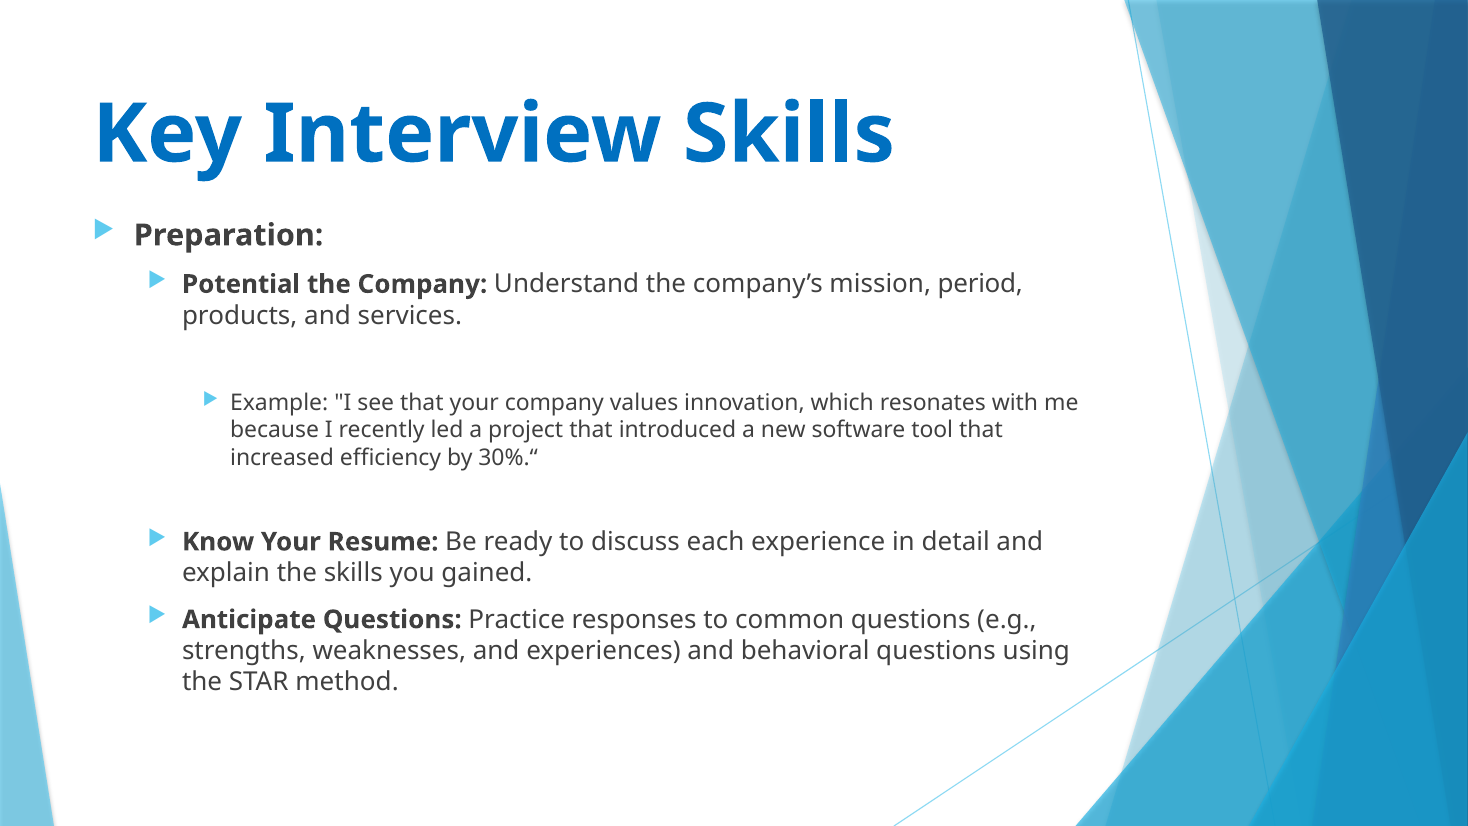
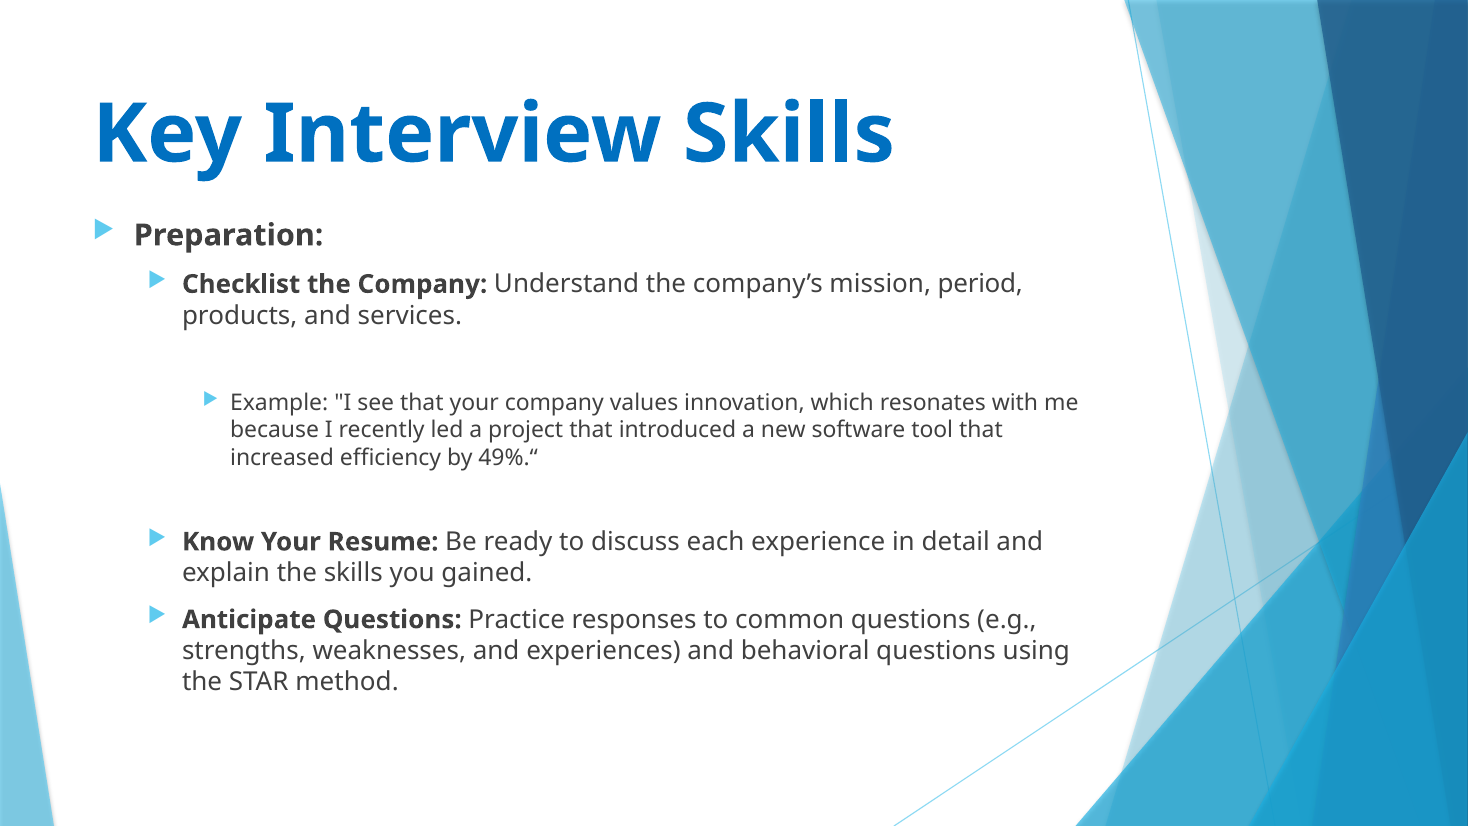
Potential: Potential -> Checklist (241, 284)
30%.“: 30%.“ -> 49%.“ (508, 458)
